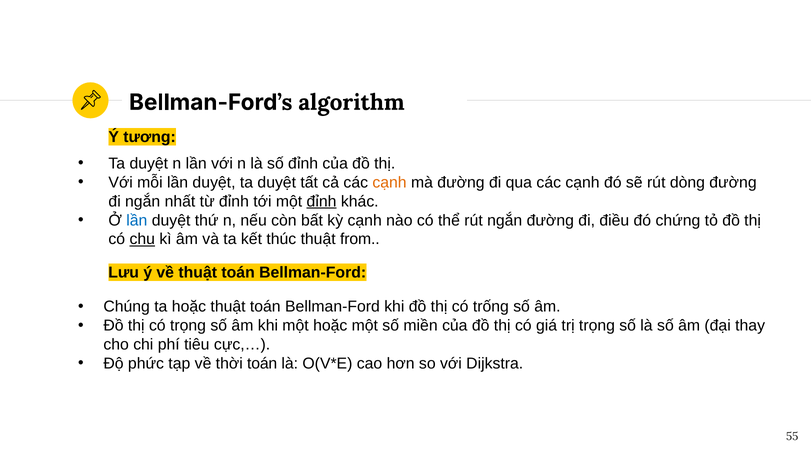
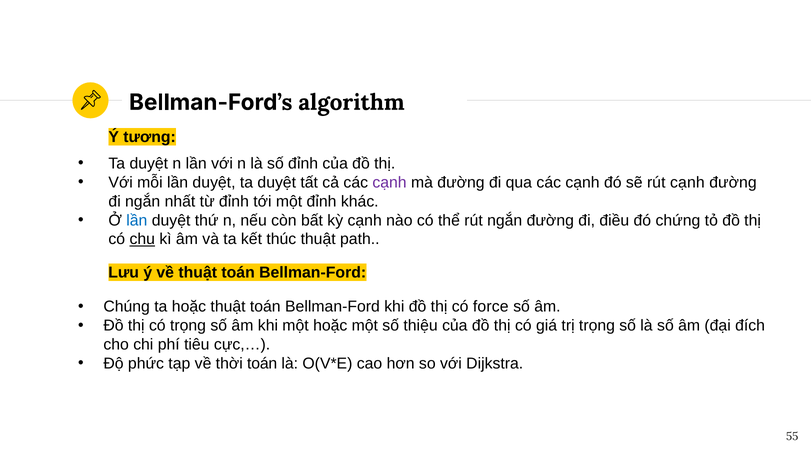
cạnh colour: orange -> purple (390, 183)
rút dòng: dòng -> cạnh (687, 183)
đỉnh underline: present -> none (322, 202)
from: from -> path (360, 239)
trống: trống -> force (491, 307)
miền: miền -> thiệu (421, 326)
thay: thay -> đích (750, 326)
